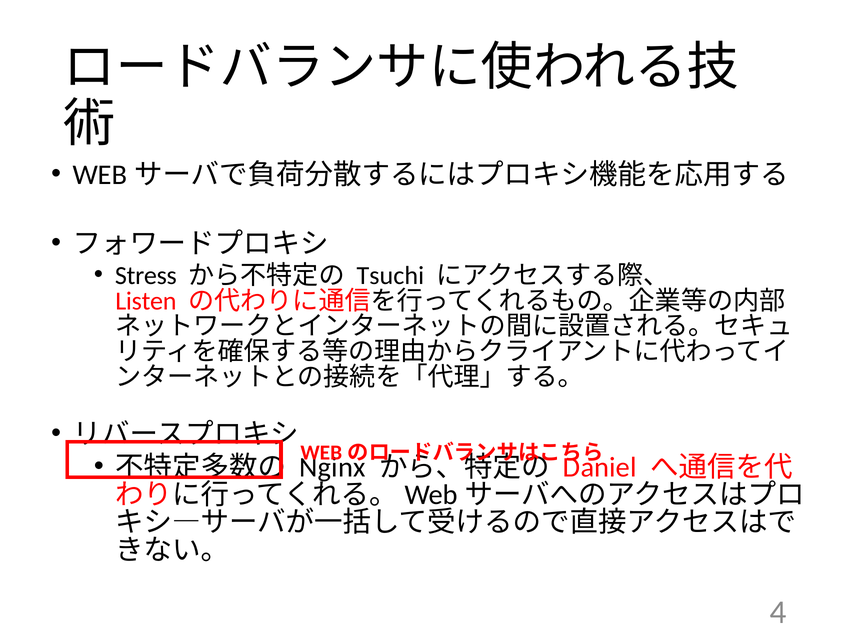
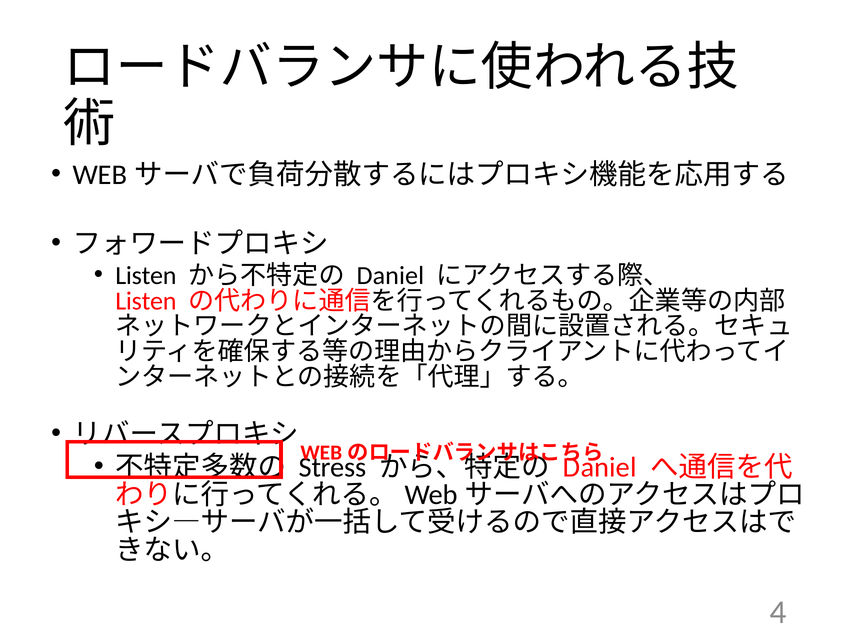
Stress: Stress -> Listen (146, 276)
Tsuchi: Tsuchi -> Daniel (390, 276)
Nginx: Nginx -> Stress (333, 468)
